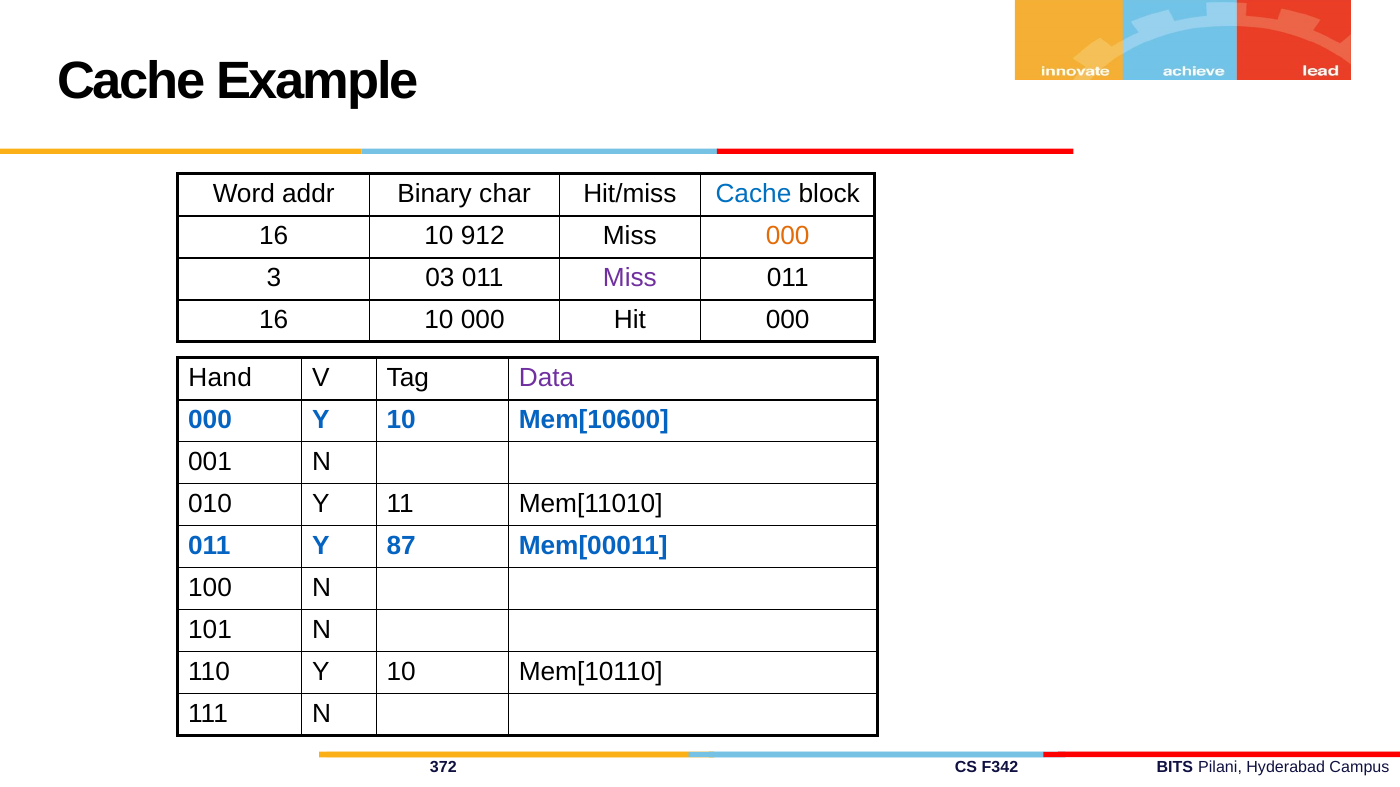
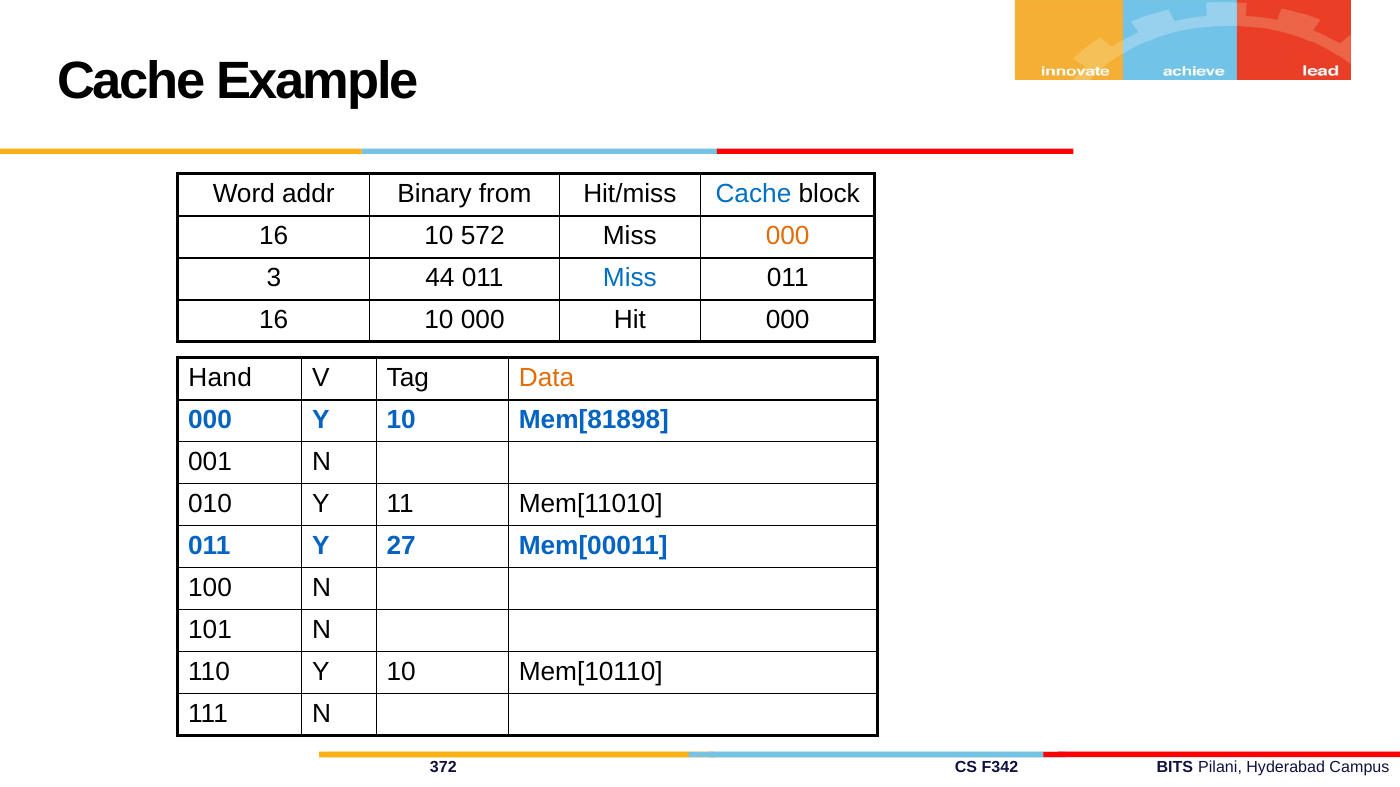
char: char -> from (505, 194)
912: 912 -> 572 (483, 236)
03: 03 -> 44 (440, 278)
Miss colour: purple -> blue (630, 278)
Data colour: purple -> orange (547, 378)
Mem[10600: Mem[10600 -> Mem[81898 (594, 420)
87: 87 -> 27 (401, 546)
